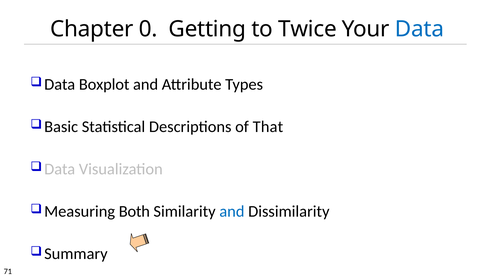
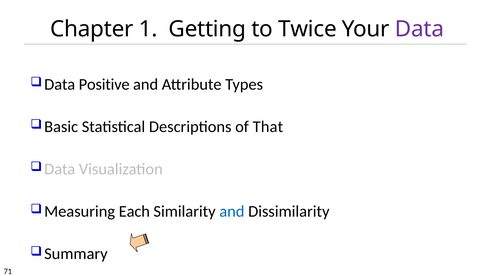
0: 0 -> 1 (148, 29)
Data colour: blue -> purple (420, 29)
Boxplot: Boxplot -> Positive (104, 85)
Both: Both -> Each (134, 212)
